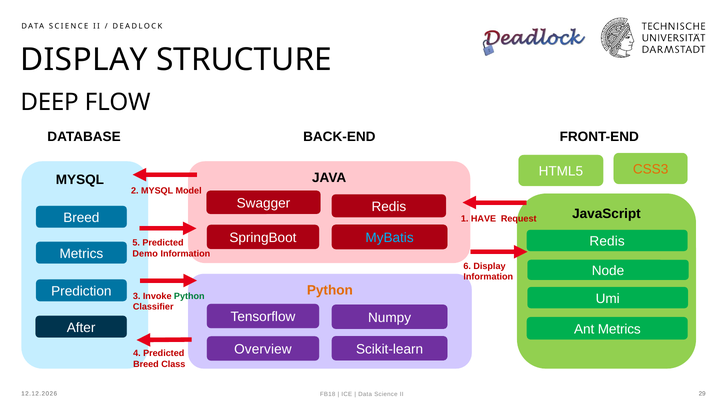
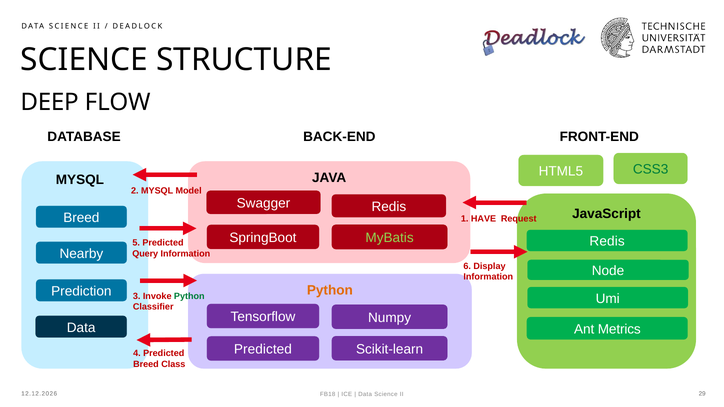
DISPLAY: DISPLAY -> SCIENCE (84, 60)
CSS3 colour: orange -> green (651, 170)
MyBatis colour: light blue -> light green (390, 238)
Metrics: Metrics -> Nearby (81, 254)
Demo: Demo -> Query (145, 254)
After: After -> Data (81, 328)
Overview: Overview -> Predicted (263, 350)
